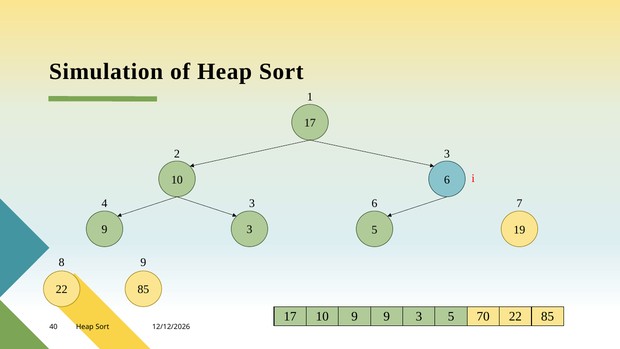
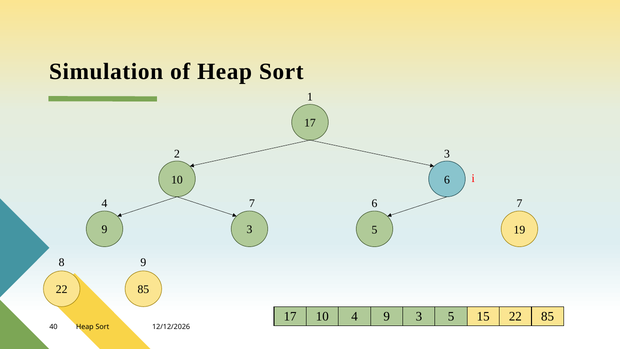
4 3: 3 -> 7 (252, 203)
10 9: 9 -> 4 (355, 316)
70: 70 -> 15 (483, 316)
